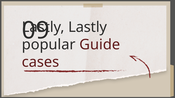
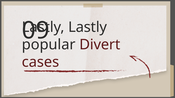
Guide: Guide -> Divert (100, 45)
